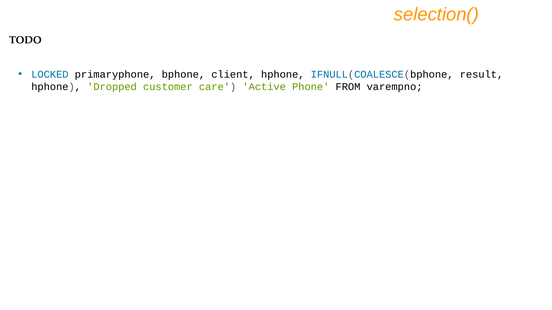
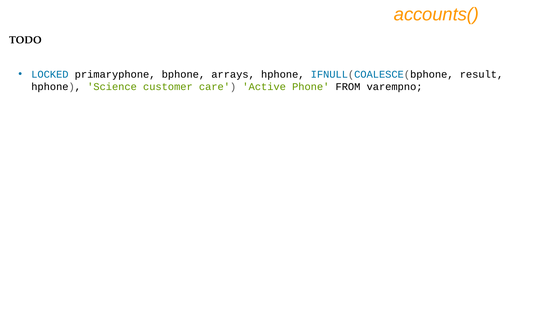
selection(: selection( -> accounts( (436, 14)
client: client -> arrays (233, 75)
Dropped: Dropped -> Science (112, 87)
